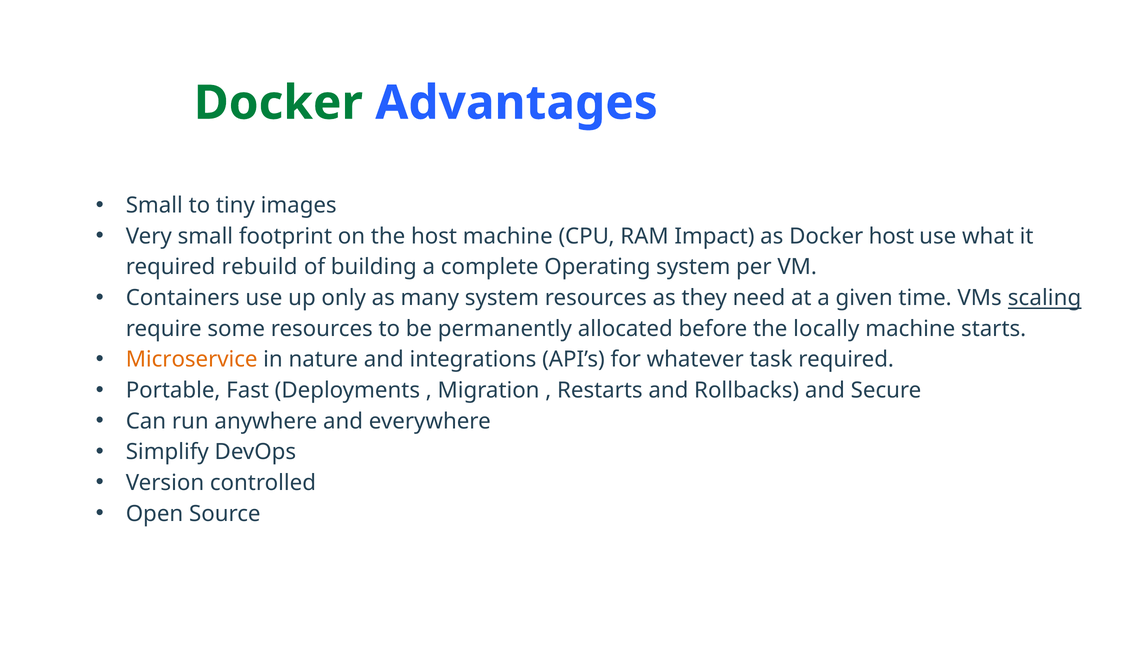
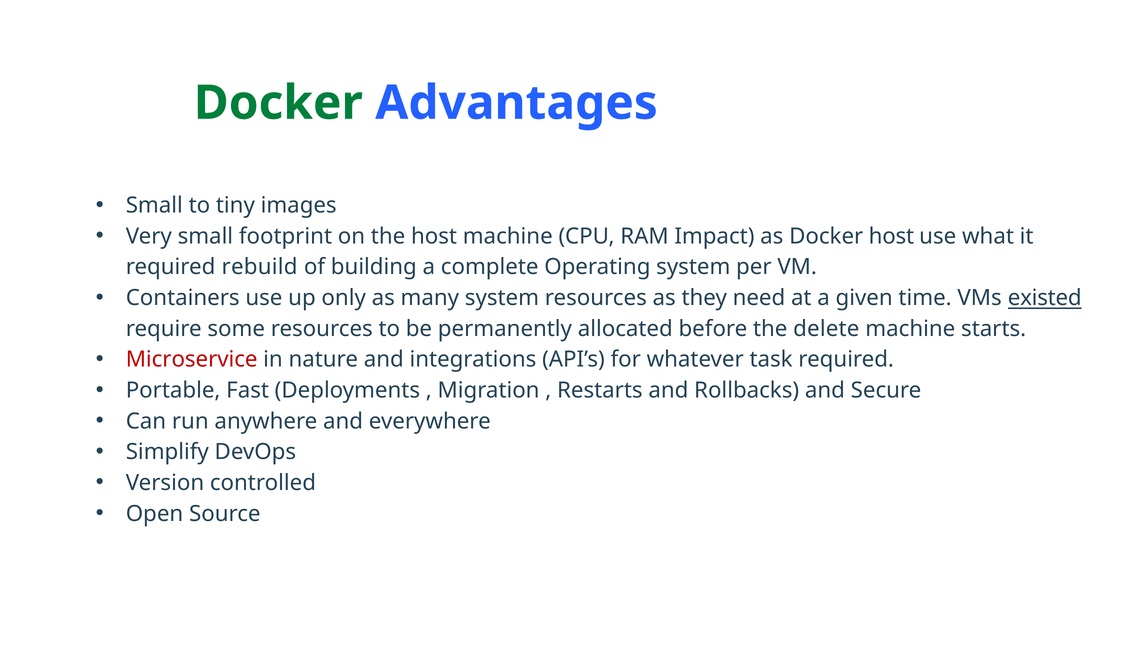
scaling: scaling -> existed (1045, 298)
locally: locally -> delete (826, 329)
Microservice colour: orange -> red (192, 359)
